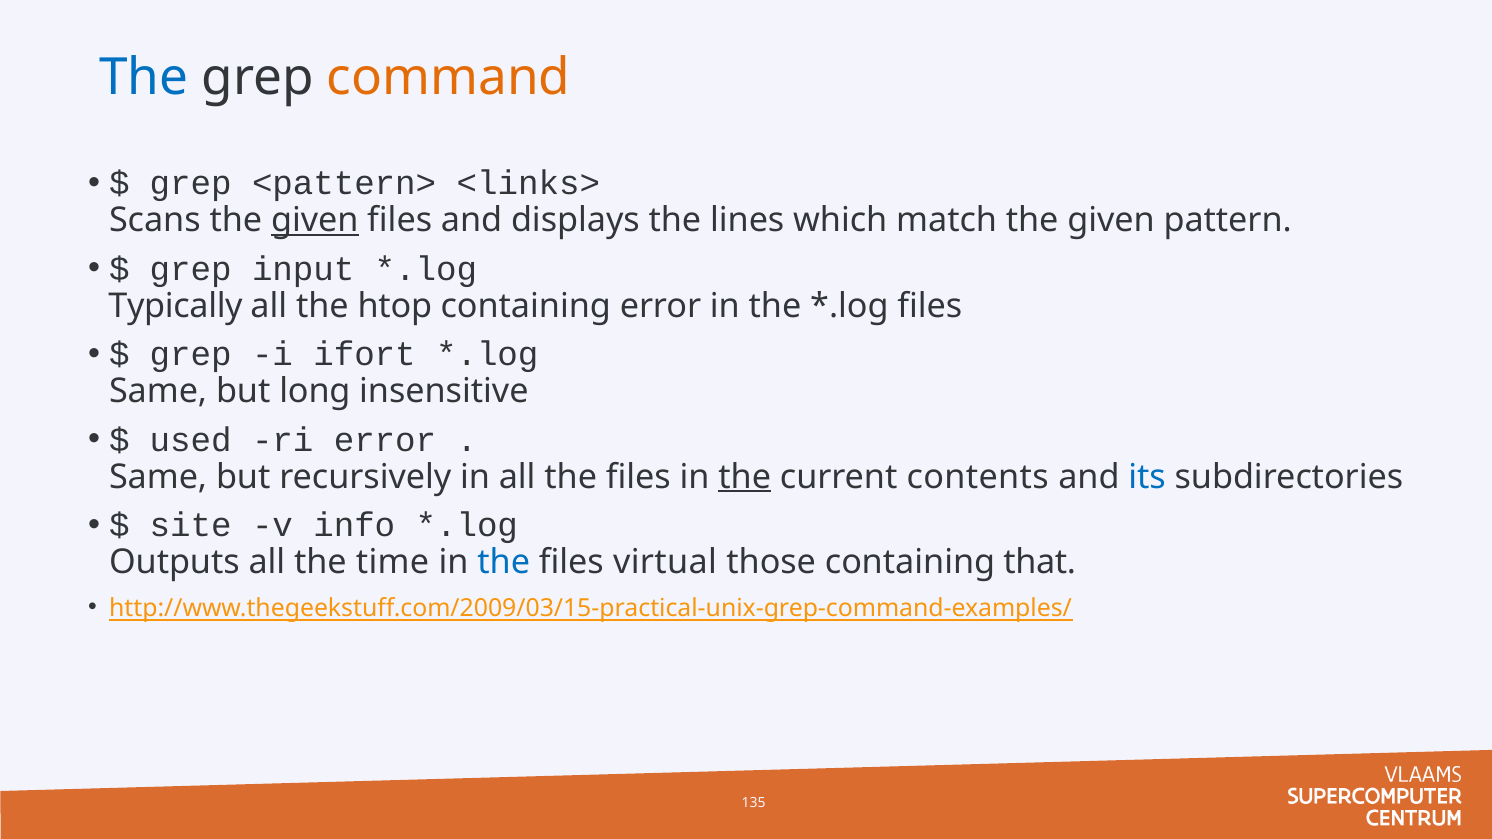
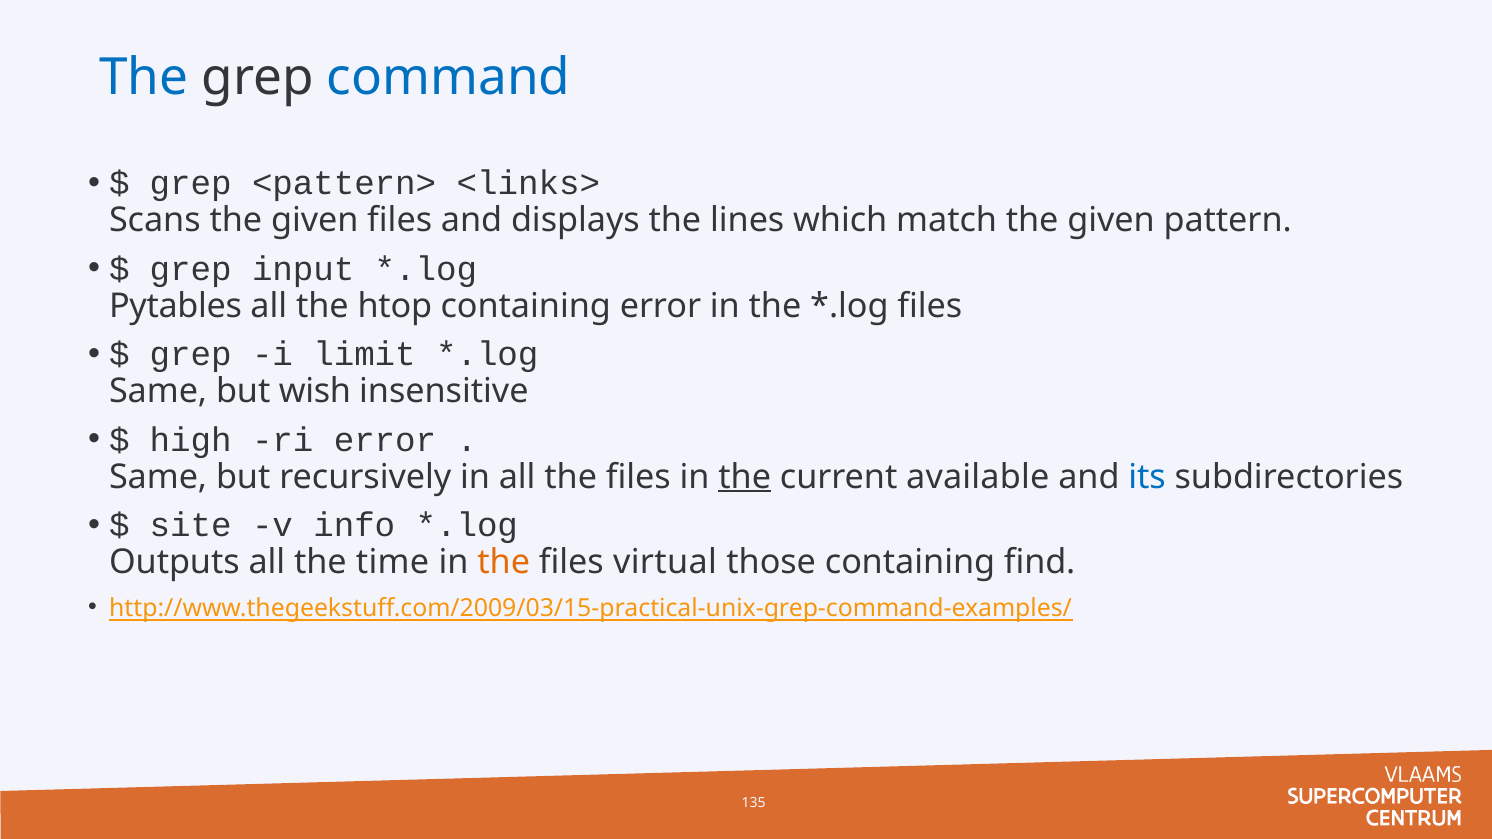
command colour: orange -> blue (449, 77)
given underline: present -> none (315, 220)
Typically: Typically -> Pytables (176, 306)
ifort: ifort -> limit (365, 354)
long: long -> wish (315, 391)
used: used -> high (191, 440)
contents: contents -> available (978, 477)
the colour: blue -> orange (504, 562)
that: that -> find (1040, 562)
